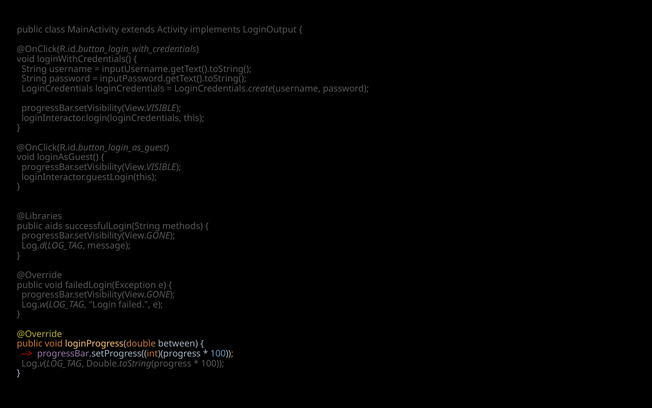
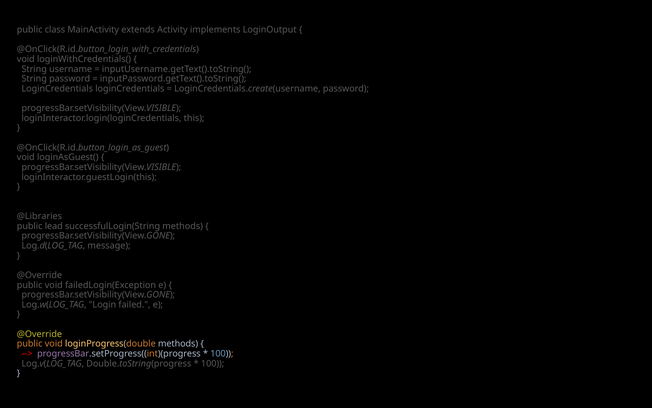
aids: aids -> lead (54, 226)
loginProgress(double between: between -> methods (178, 344)
